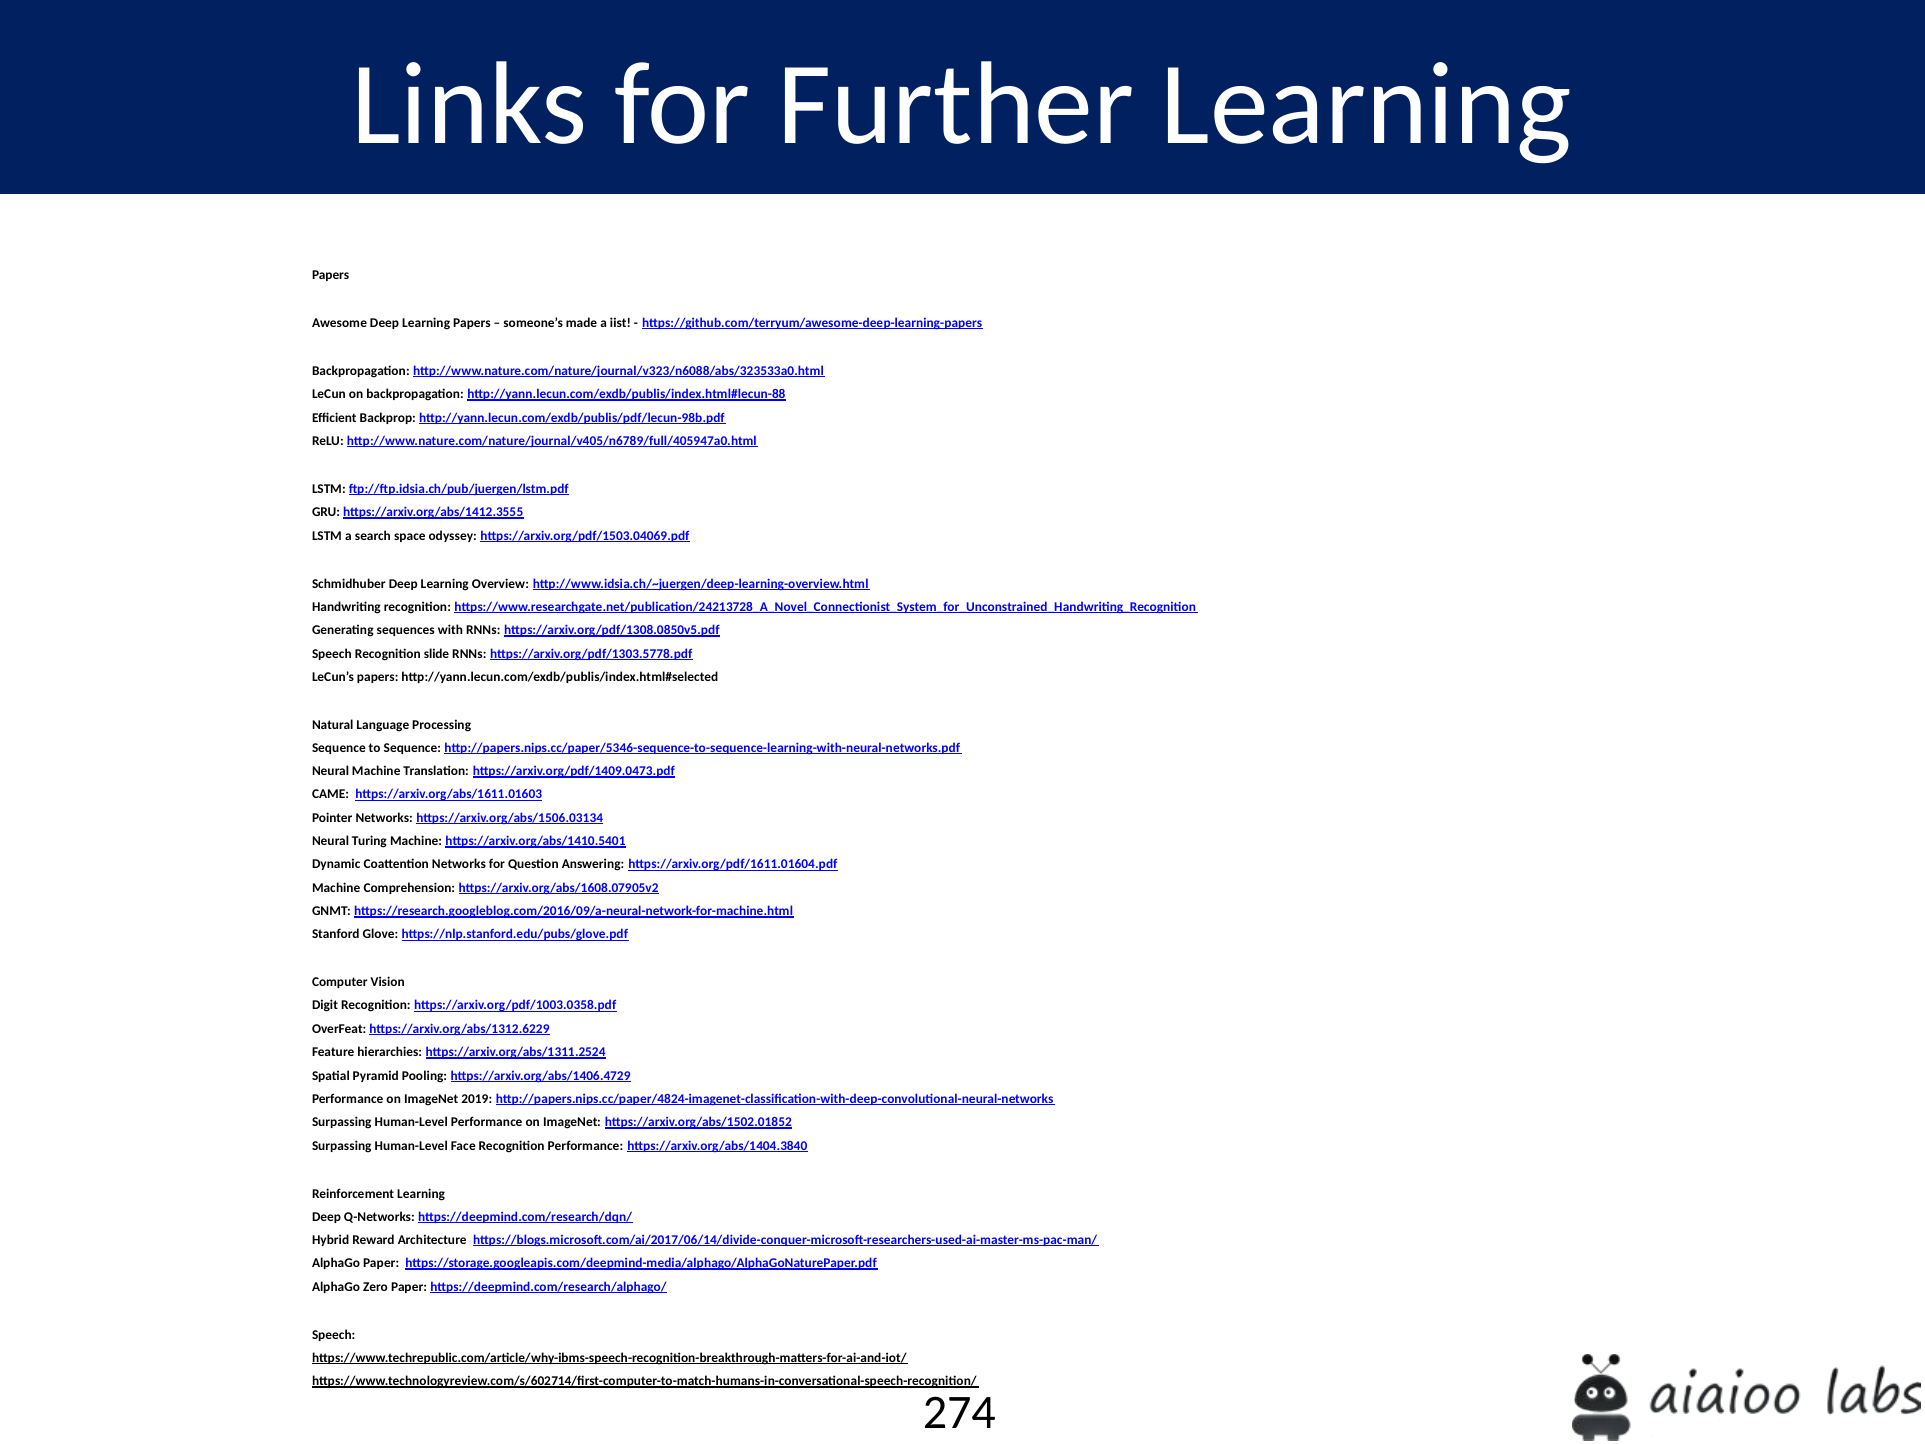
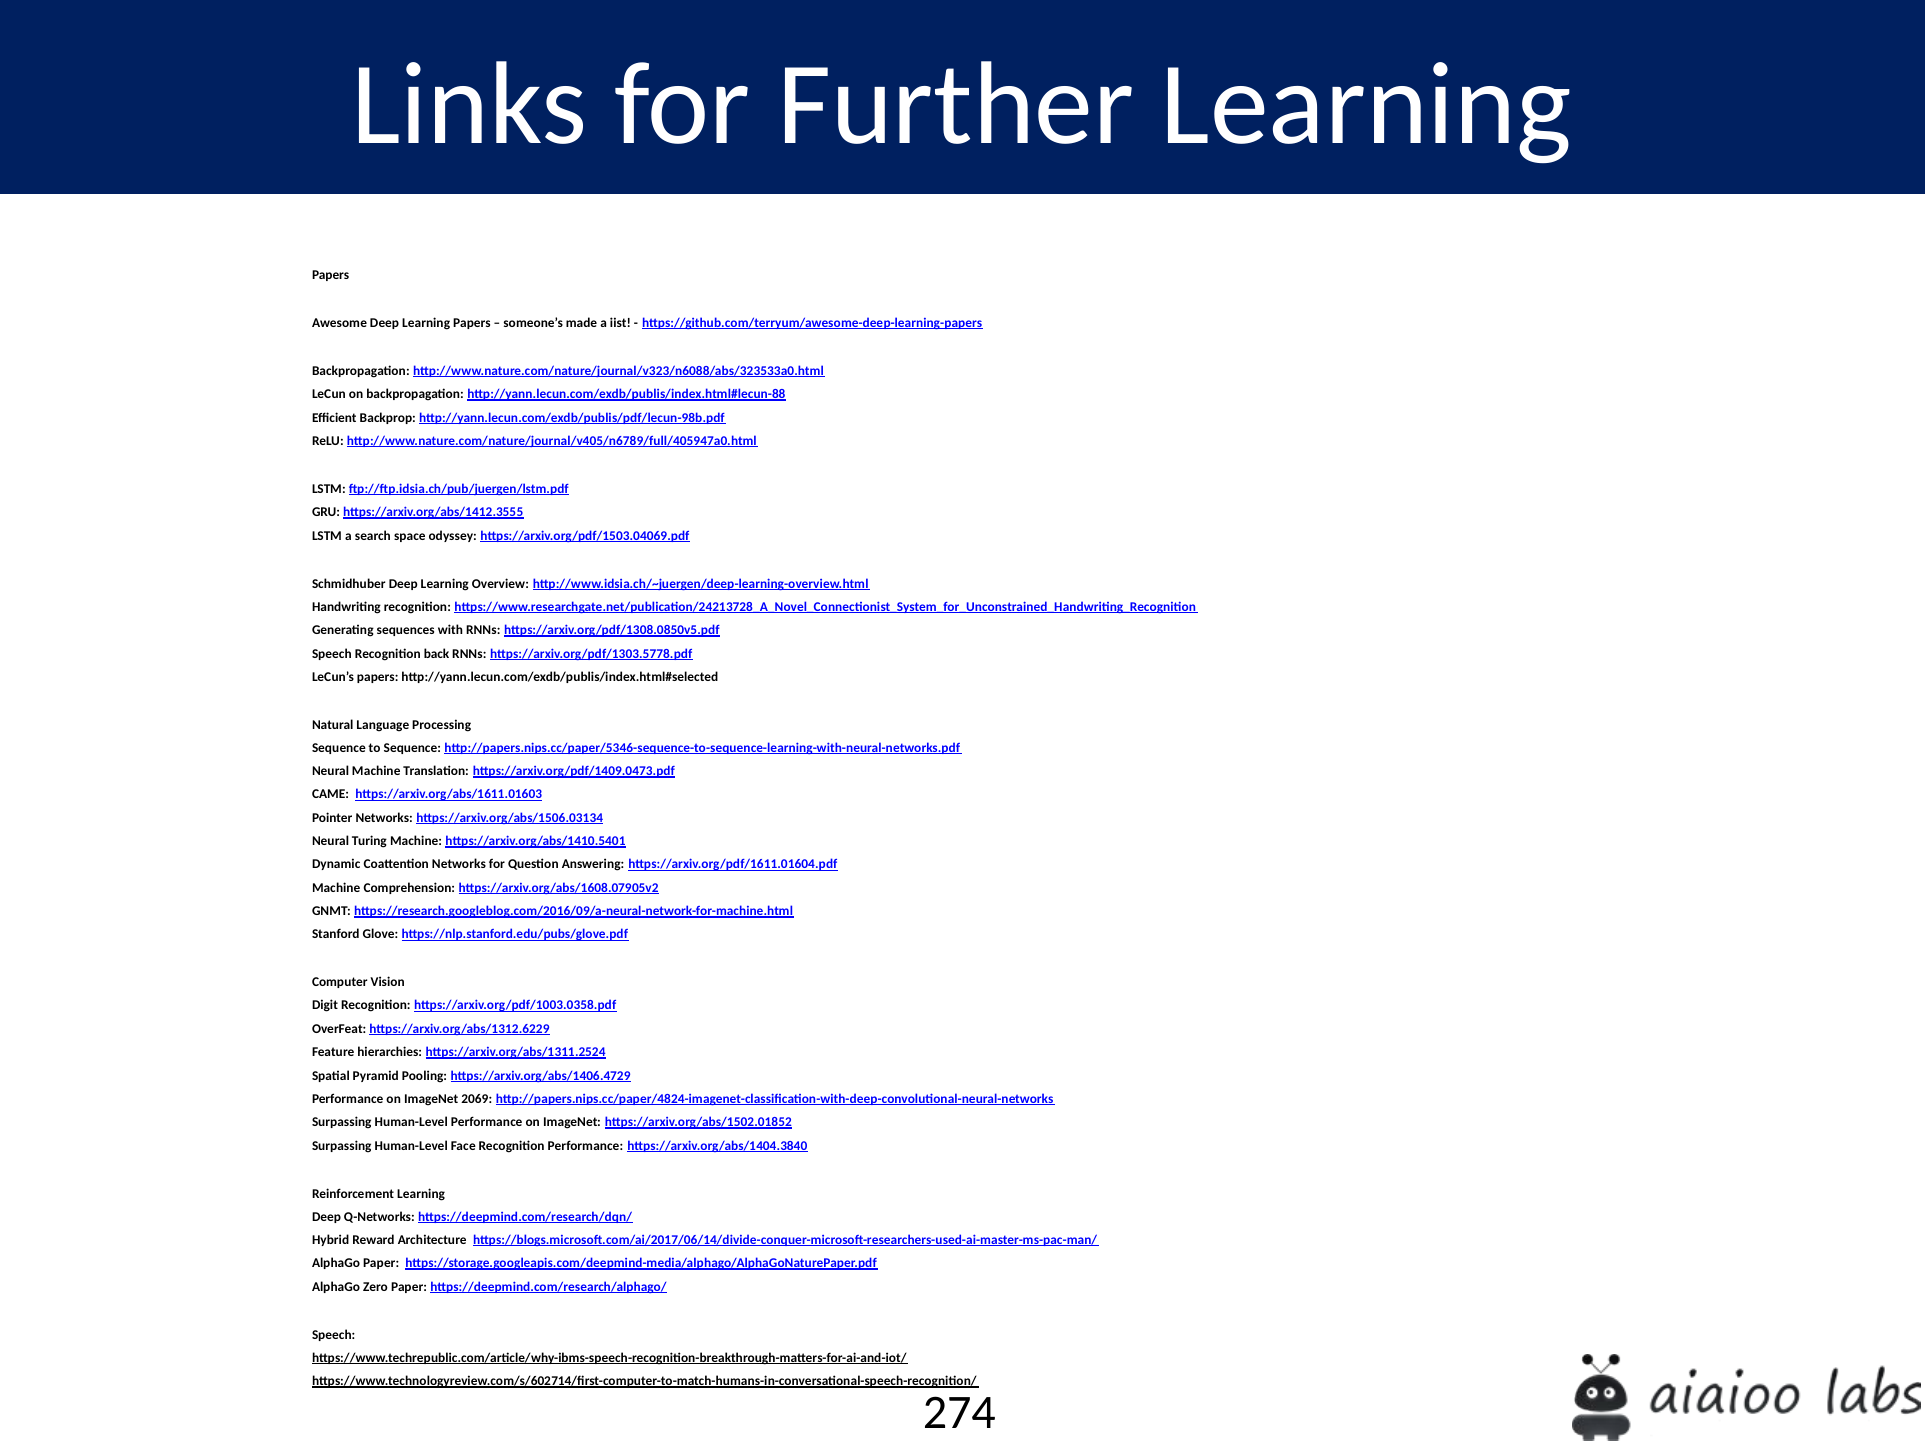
slide: slide -> back (437, 654)
2019: 2019 -> 2069 (477, 1099)
